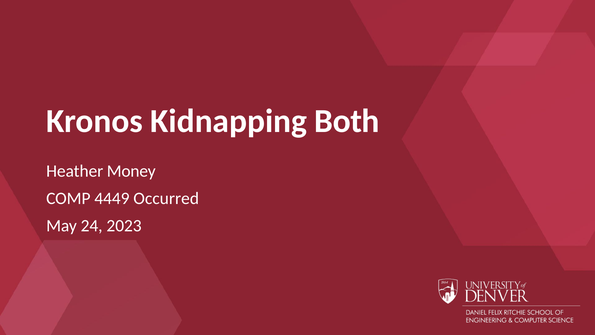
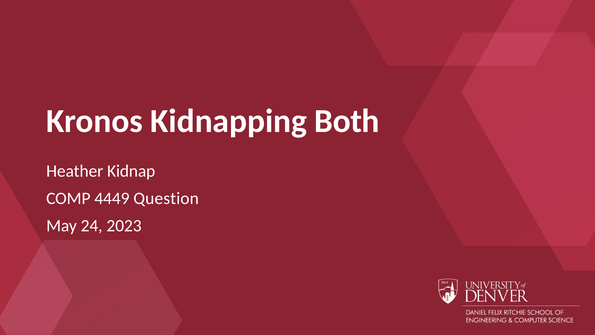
Money: Money -> Kidnap (131, 171)
Occurred: Occurred -> Question (166, 198)
